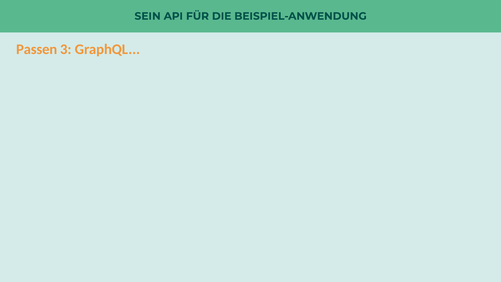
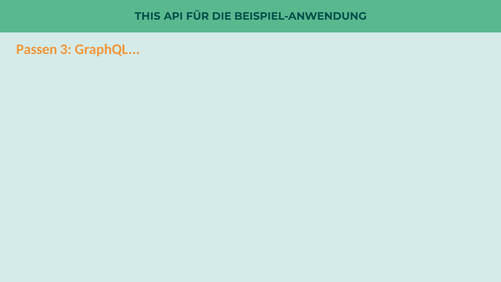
SEIN: SEIN -> THIS (148, 16)
